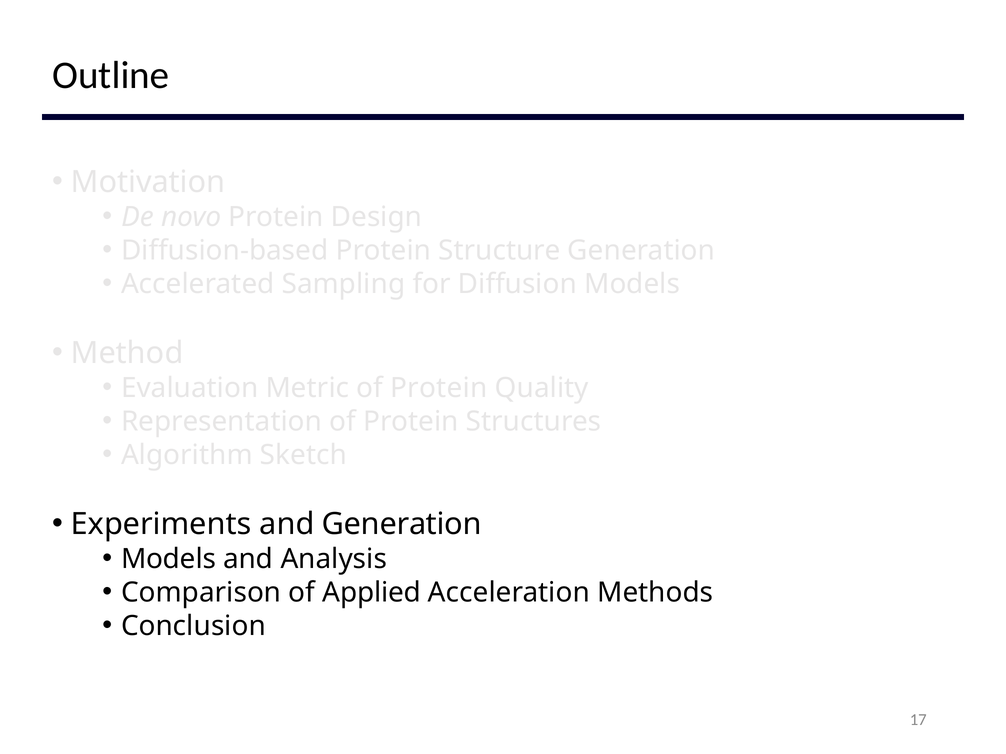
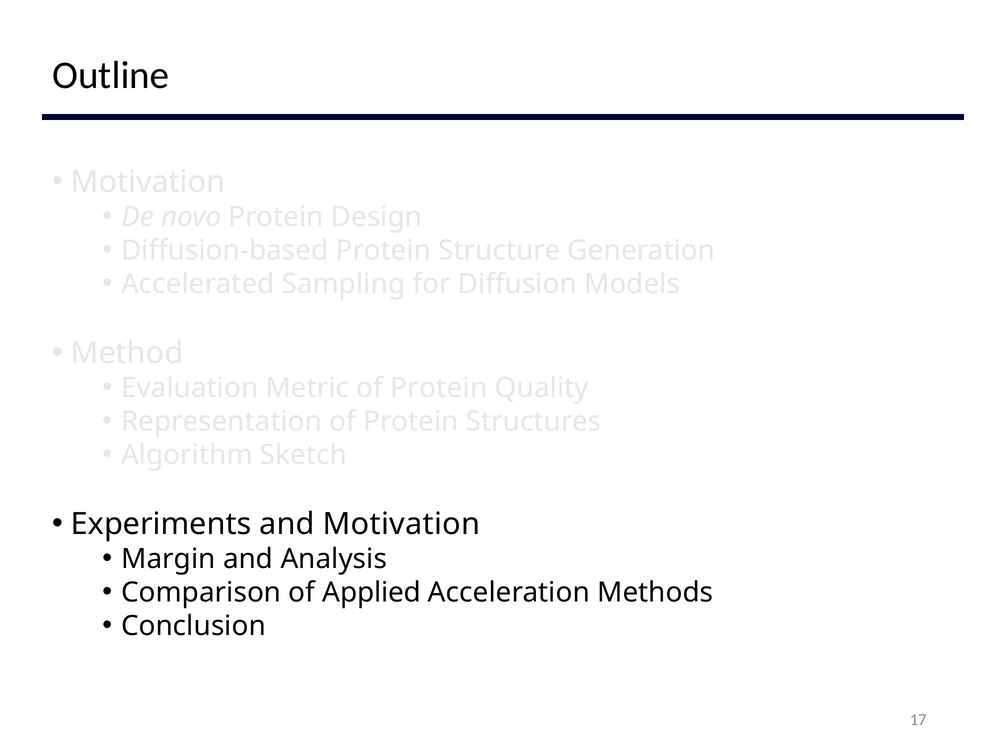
and Generation: Generation -> Motivation (401, 524)
Models: Models -> Margin (168, 559)
